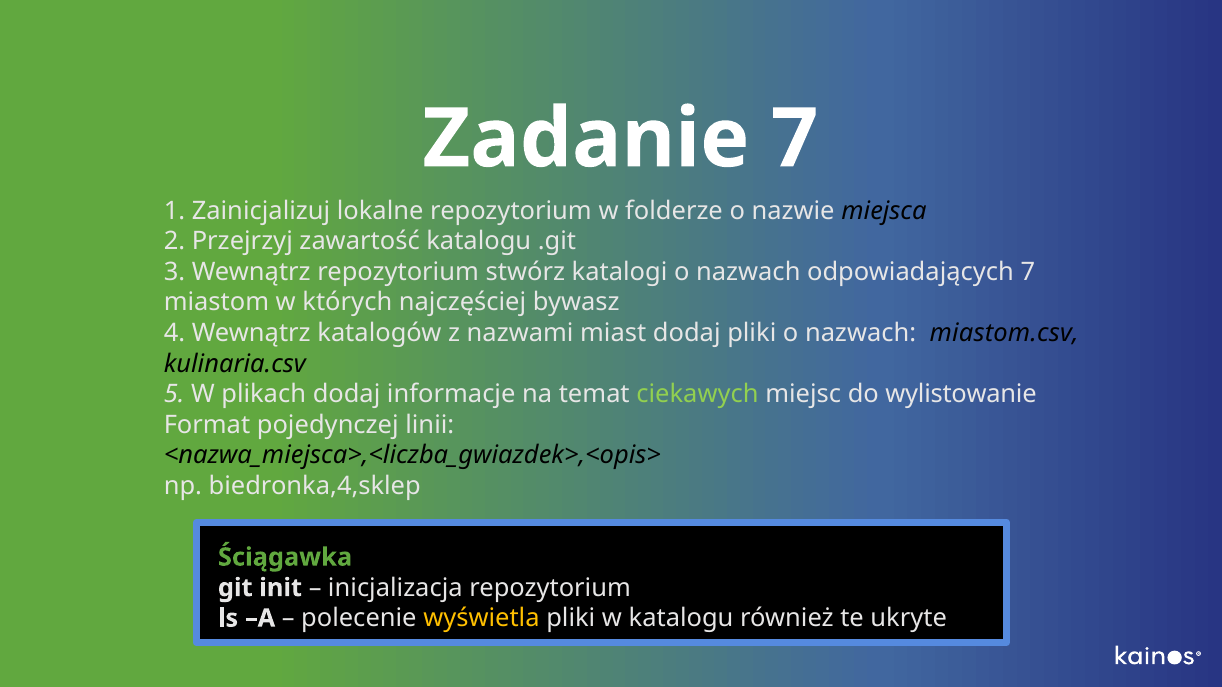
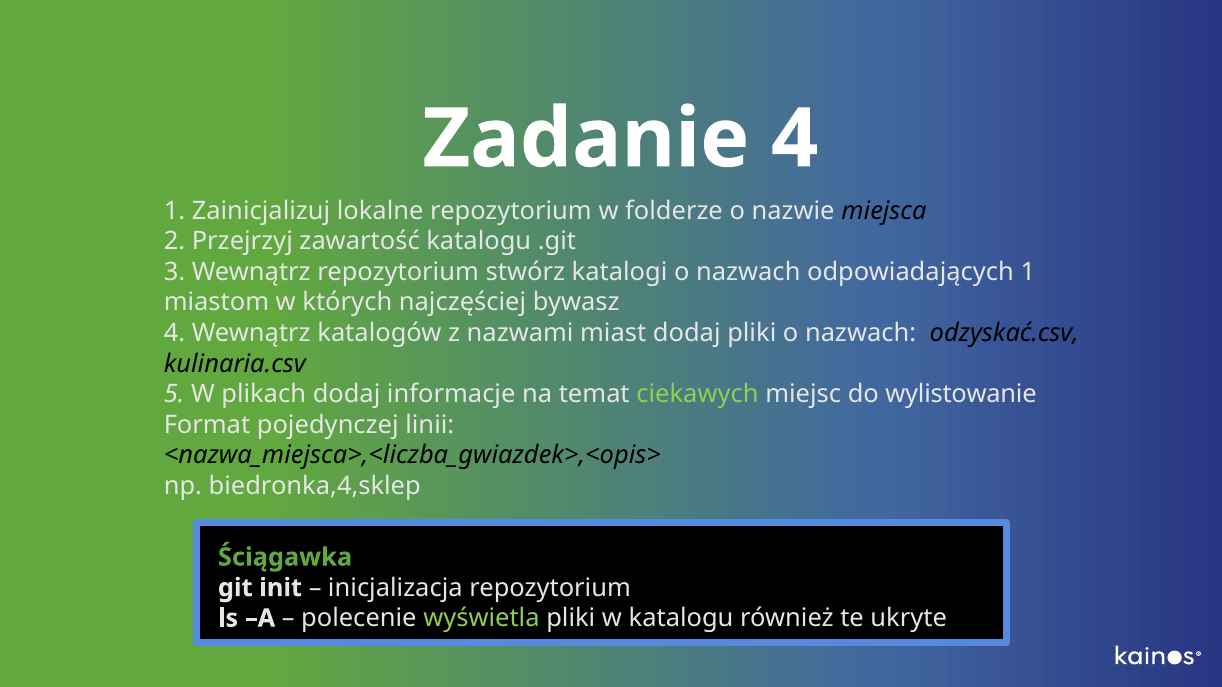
Zadanie 7: 7 -> 4 (795, 139)
odpowiadających 7: 7 -> 1 (1028, 272)
miastom.csv: miastom.csv -> odzyskać.csv (1004, 333)
wyświetla colour: yellow -> light green (481, 619)
